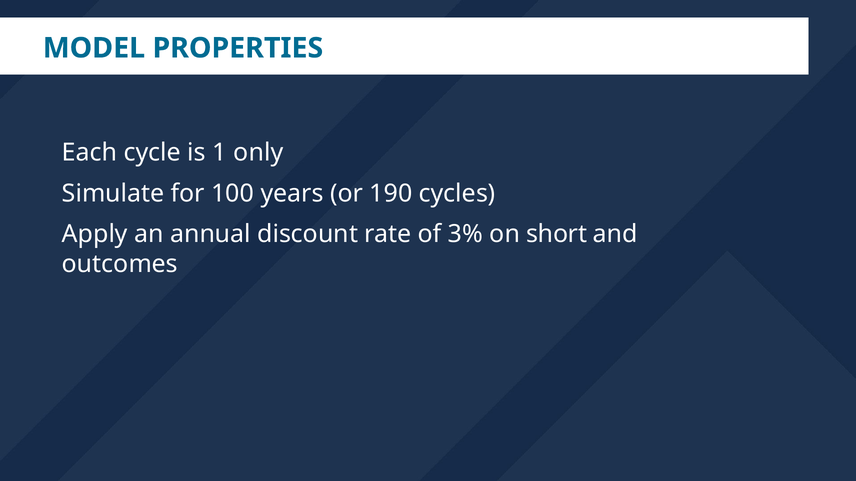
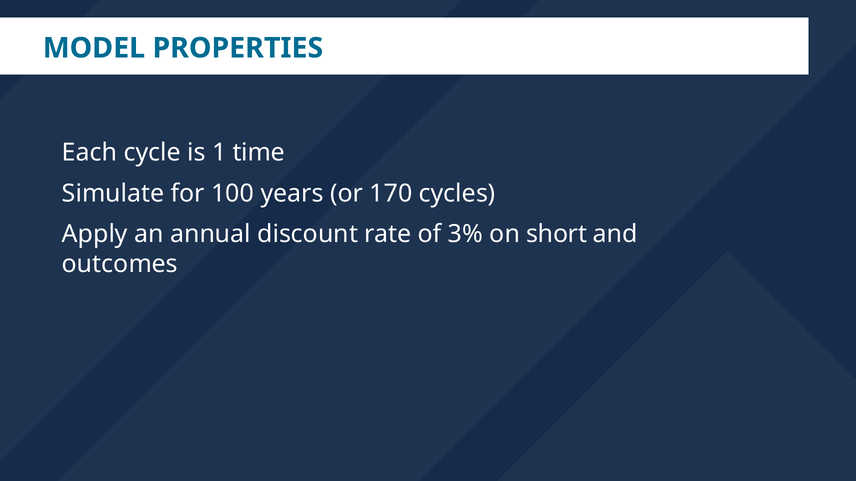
only: only -> time (259, 153)
190: 190 -> 170 (391, 194)
